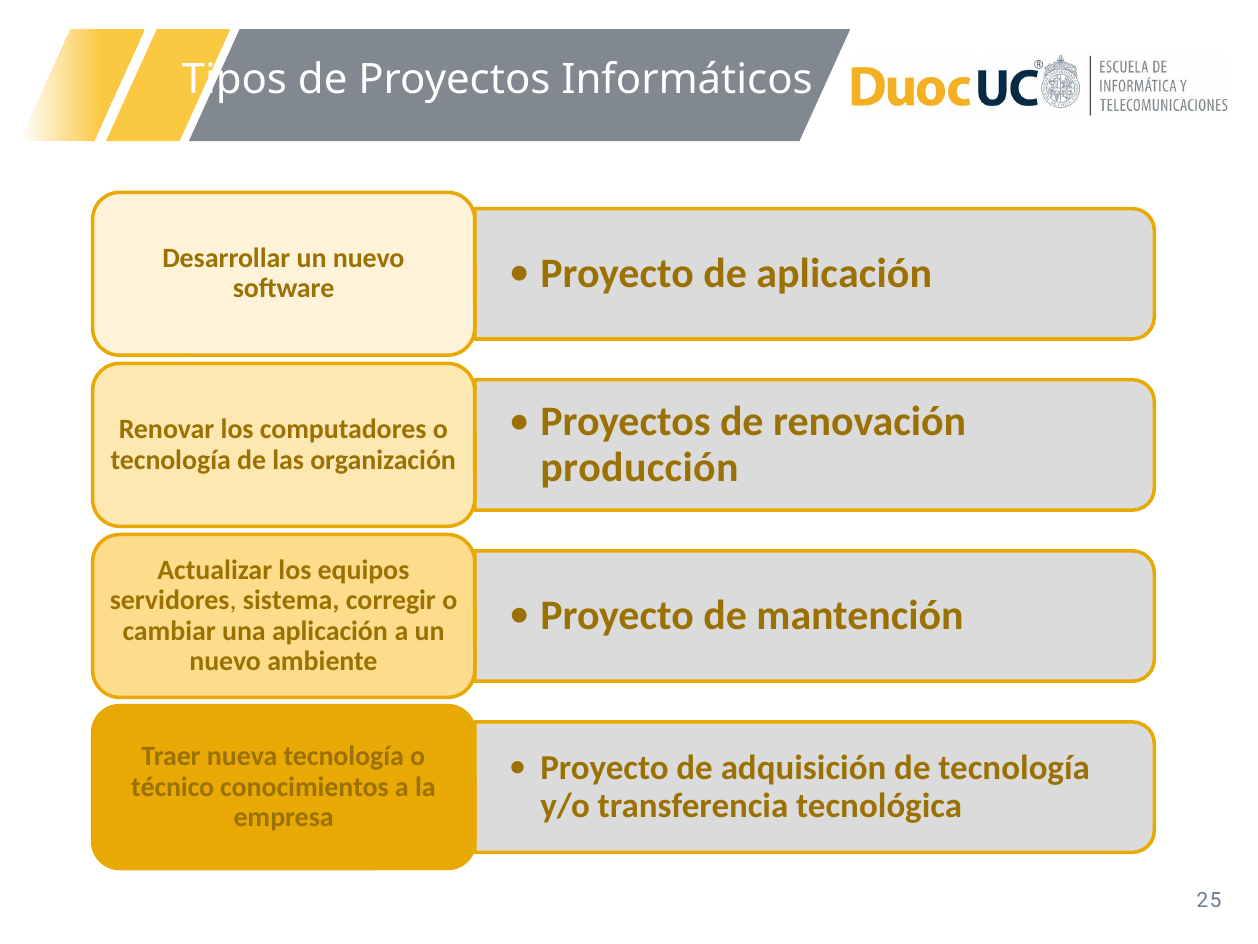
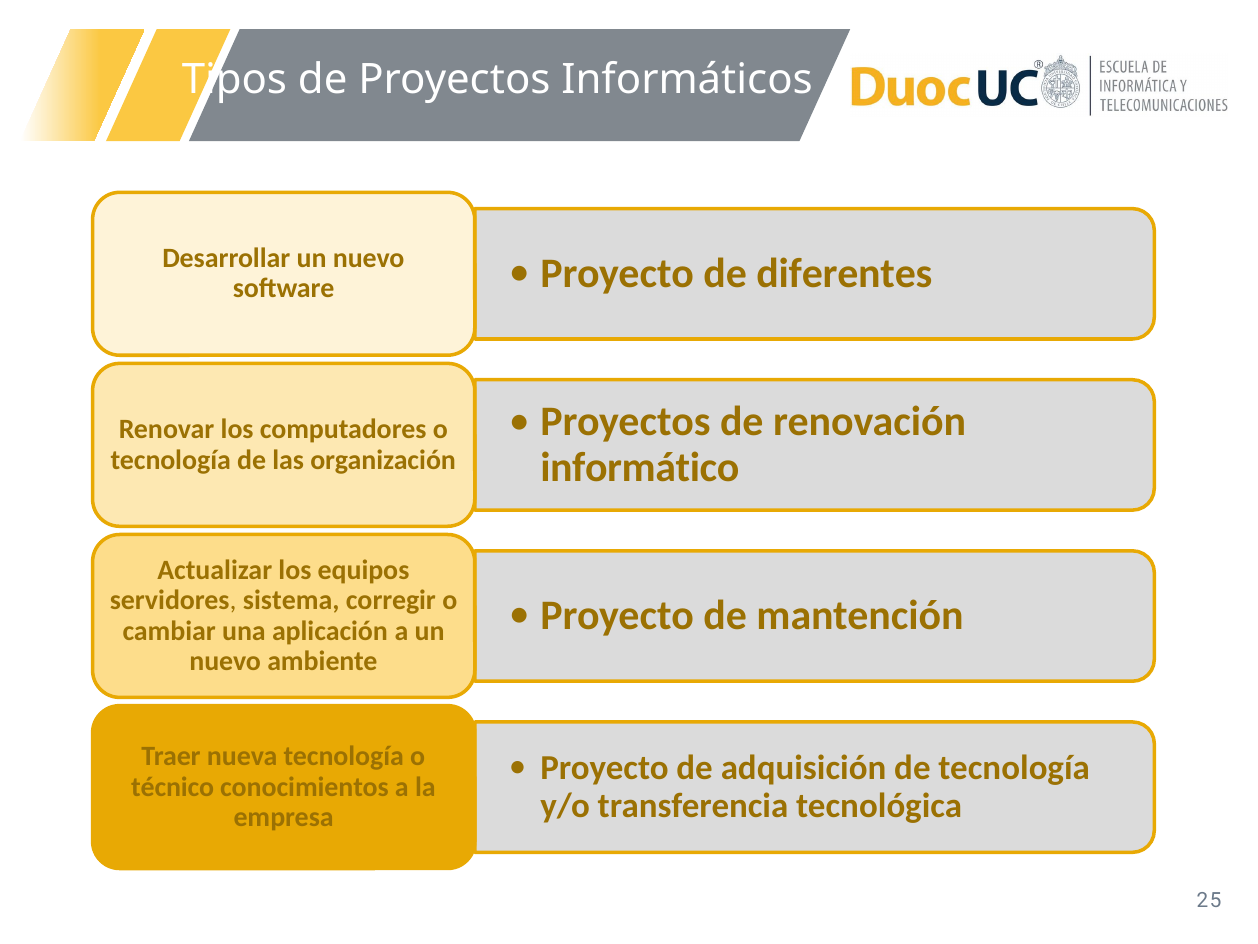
de aplicación: aplicación -> diferentes (844, 273)
producción: producción -> informático (640, 467)
